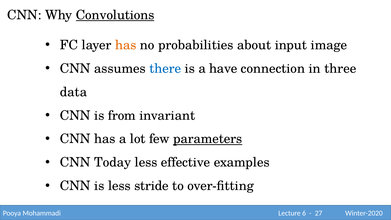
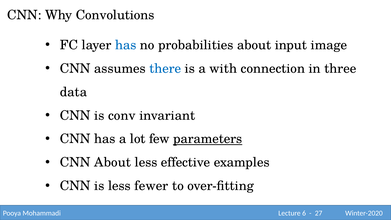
Convolutions underline: present -> none (115, 15)
has colour: orange -> blue (126, 45)
have: have -> with (223, 69)
from: from -> conv (122, 115)
CNN Today: Today -> About (113, 162)
stride: stride -> fewer (151, 186)
